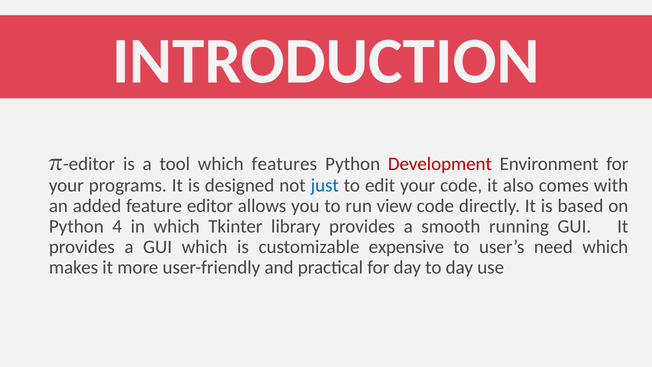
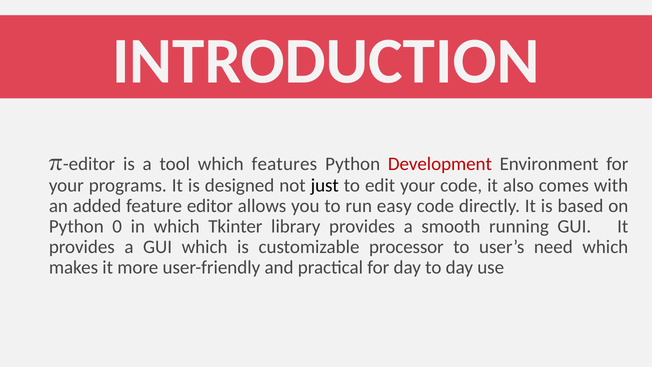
just colour: blue -> black (325, 185)
view: view -> easy (394, 206)
4: 4 -> 0 (117, 226)
expensive: expensive -> processor (406, 247)
